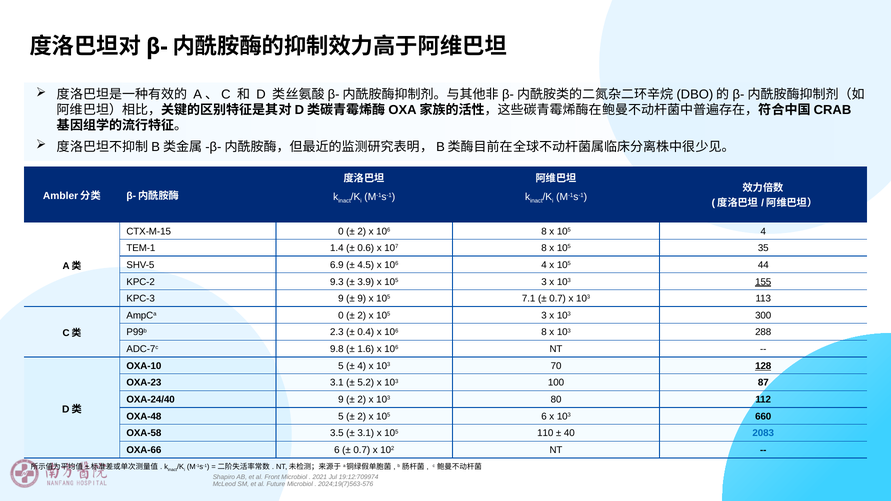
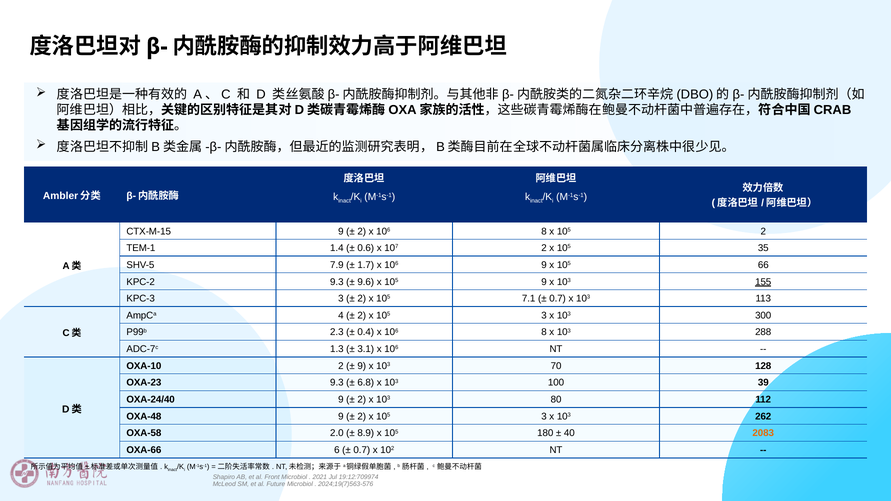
CTX-M-15 0: 0 -> 9 (341, 231)
105 4: 4 -> 2 (763, 231)
107 8: 8 -> 2 (544, 248)
6.9: 6.9 -> 7.9 (337, 265)
4.5: 4.5 -> 1.7 (366, 265)
106 4: 4 -> 9 (544, 265)
44: 44 -> 66 (763, 265)
3.9: 3.9 -> 9.6 (366, 282)
3: 3 -> 9 (544, 282)
KPC-3 9: 9 -> 3 (341, 299)
9: 9 -> 2 (362, 299)
AmpCa 0: 0 -> 4 (341, 316)
9.8: 9.8 -> 1.3 (337, 349)
1.6: 1.6 -> 3.1 (366, 349)
OXA-10 5: 5 -> 2 (341, 366)
4: 4 -> 9 (362, 366)
128 underline: present -> none (763, 366)
OXA-23 3.1: 3.1 -> 9.3 (337, 383)
5.2: 5.2 -> 6.8 (366, 383)
87: 87 -> 39 (763, 383)
OXA-48 5: 5 -> 9 (341, 417)
6: 6 -> 3 (544, 417)
660: 660 -> 262 (763, 417)
3.5: 3.5 -> 2.0 (337, 433)
3.1: 3.1 -> 8.9 (366, 433)
110: 110 -> 180 (545, 433)
2083 colour: blue -> orange (763, 433)
